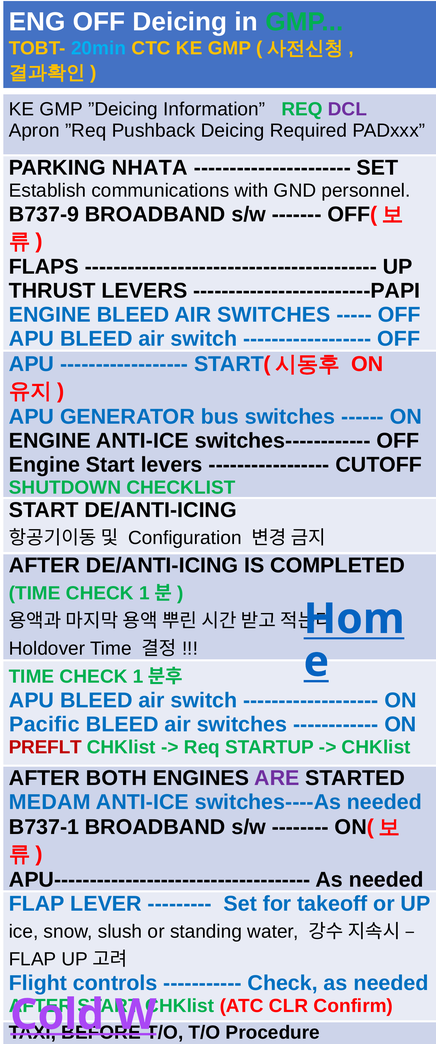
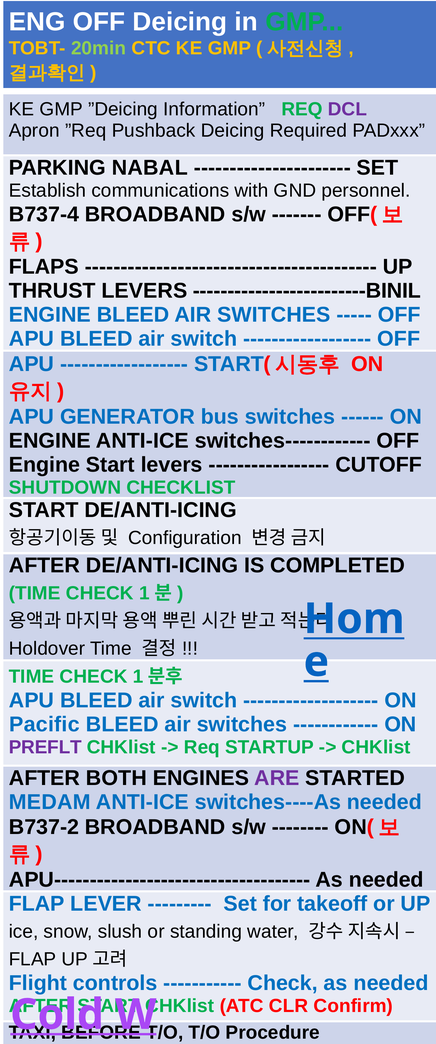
20min colour: light blue -> light green (99, 48)
NHATA: NHATA -> NABAL (150, 168)
B737-9: B737-9 -> B737-4 (44, 214)
-------------------------PAPI: -------------------------PAPI -> -------------------------BINIL (307, 291)
PREFLT colour: red -> purple (45, 747)
B737-1: B737-1 -> B737-2 (44, 827)
